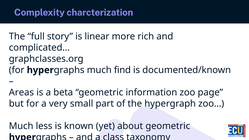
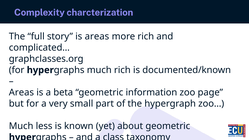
is linear: linear -> areas (97, 36)
much find: find -> rich (122, 70)
